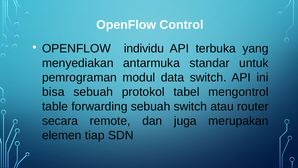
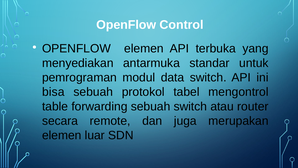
OPENFLOW individu: individu -> elemen (144, 48)
tiap: tiap -> luar (95, 135)
